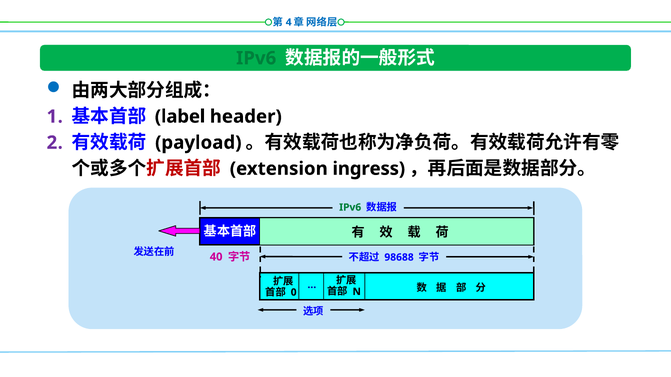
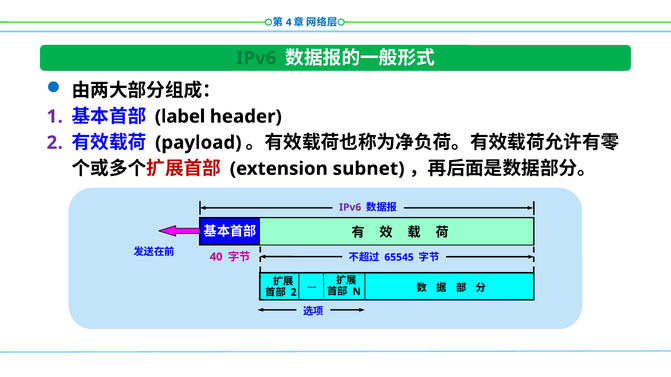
ingress: ingress -> subnet (369, 169)
IPv6 colour: green -> purple (350, 208)
98688: 98688 -> 65545 (399, 258)
0: 0 -> 2 (294, 293)
